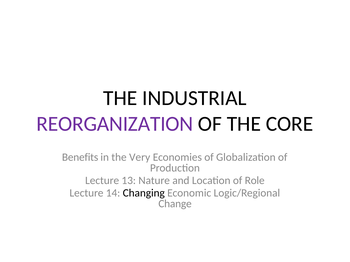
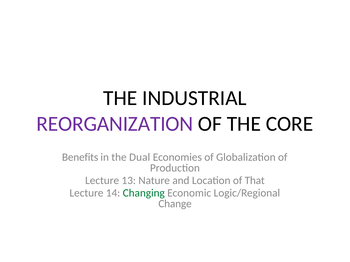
Very: Very -> Dual (140, 158)
Role: Role -> That (255, 181)
Changing colour: black -> green (144, 193)
